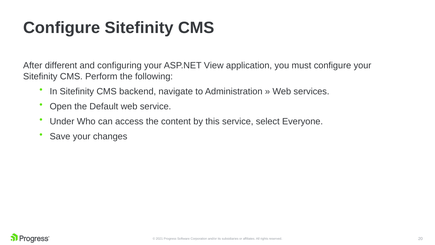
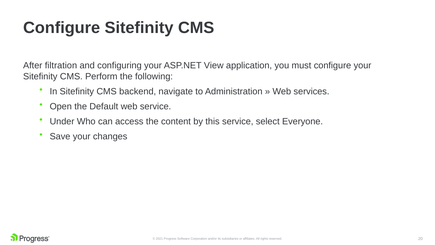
different: different -> filtration (61, 66)
